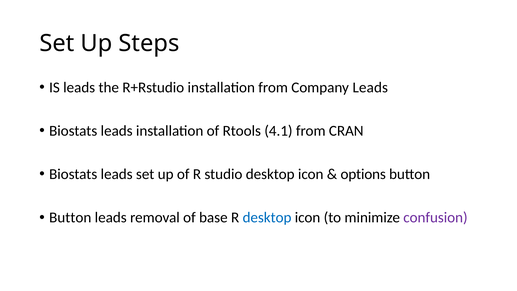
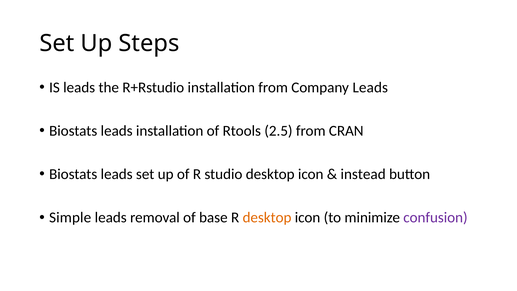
4.1: 4.1 -> 2.5 (278, 131)
options: options -> instead (363, 174)
Button: Button -> Simple (70, 217)
desktop colour: blue -> orange (267, 217)
